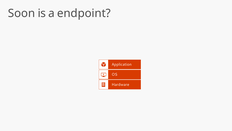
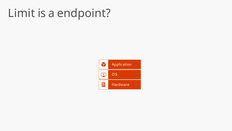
Soon: Soon -> Limit (21, 13)
